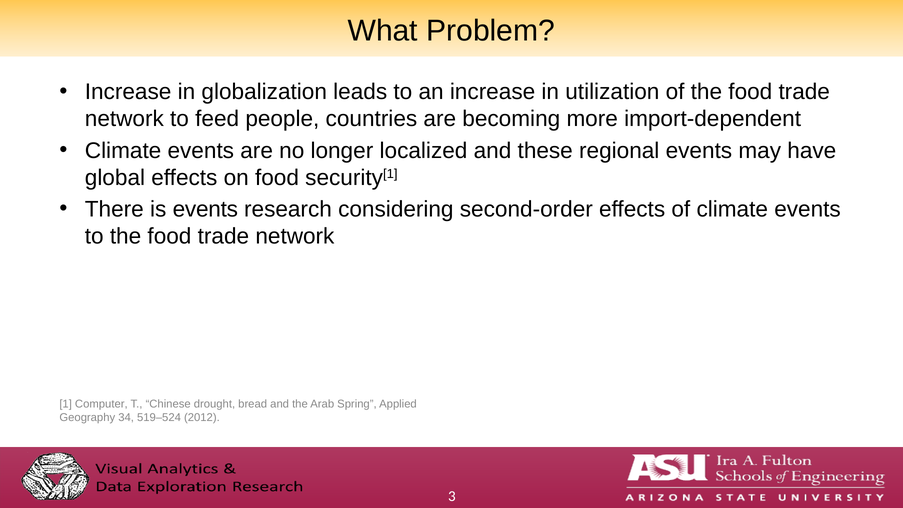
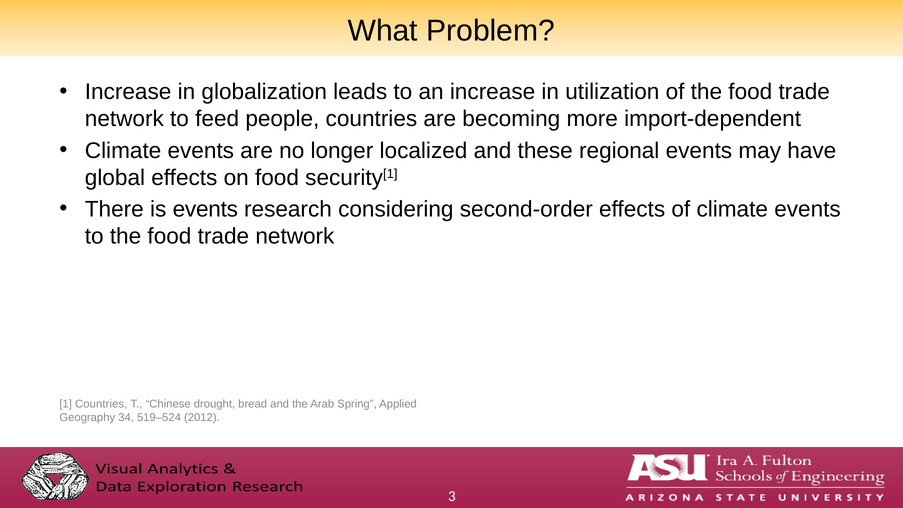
1 Computer: Computer -> Countries (101, 404)
